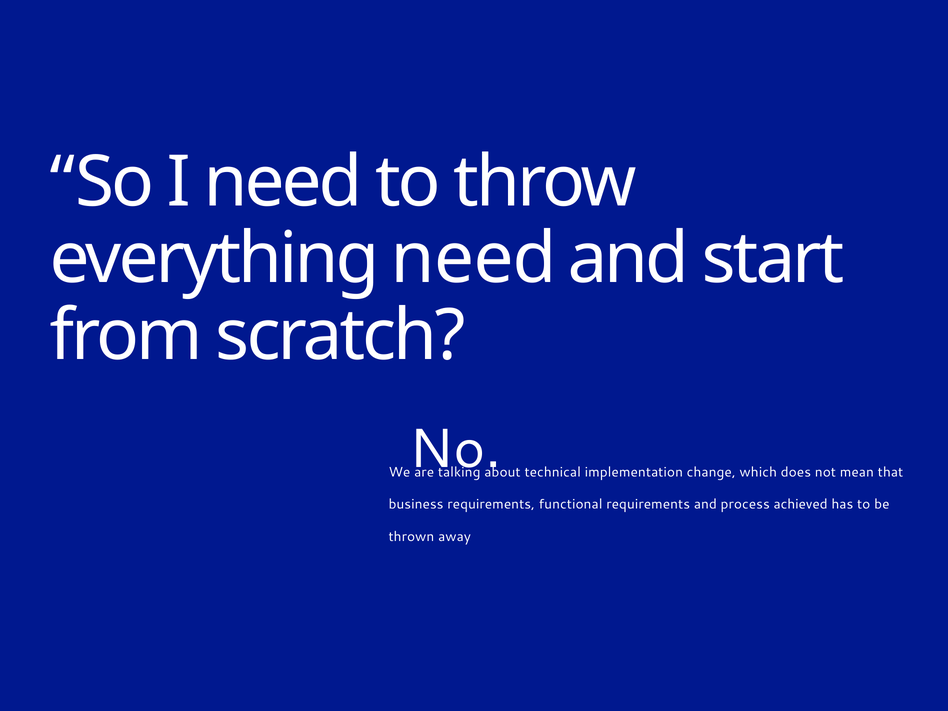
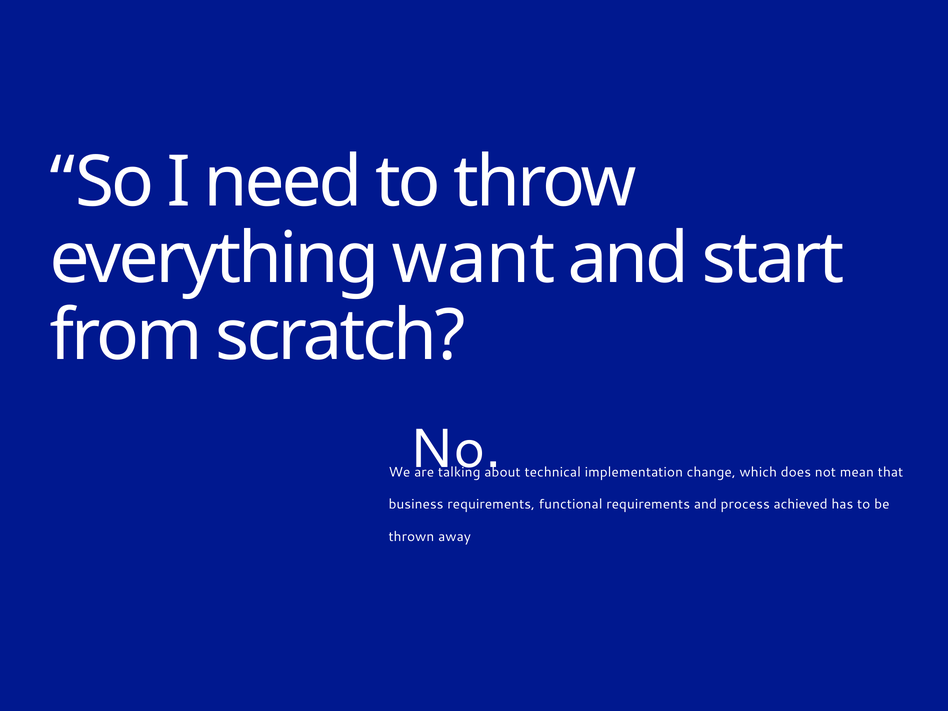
everything need: need -> want (474, 259)
